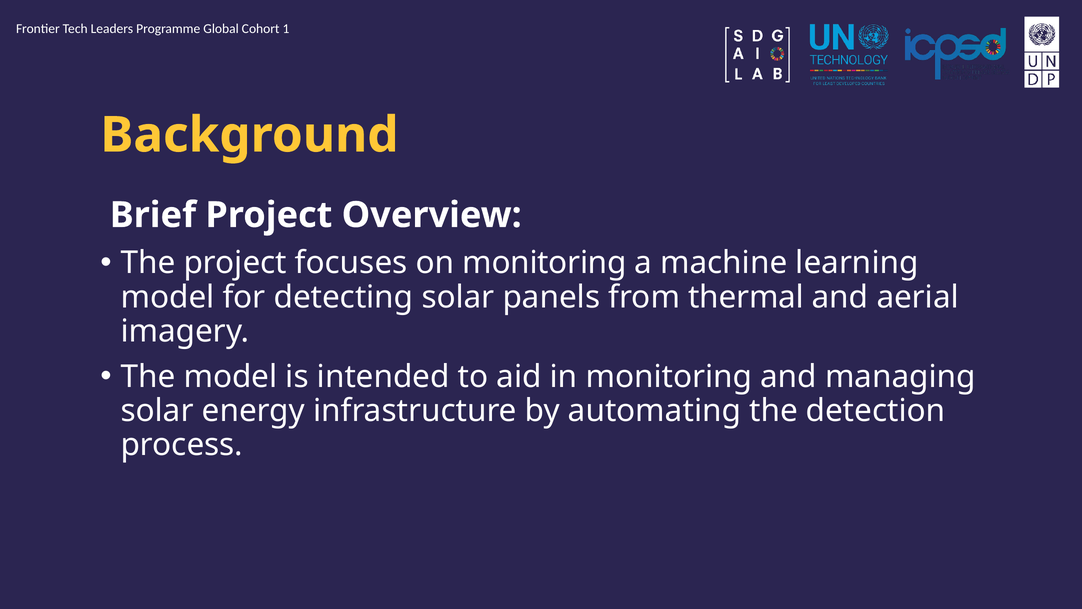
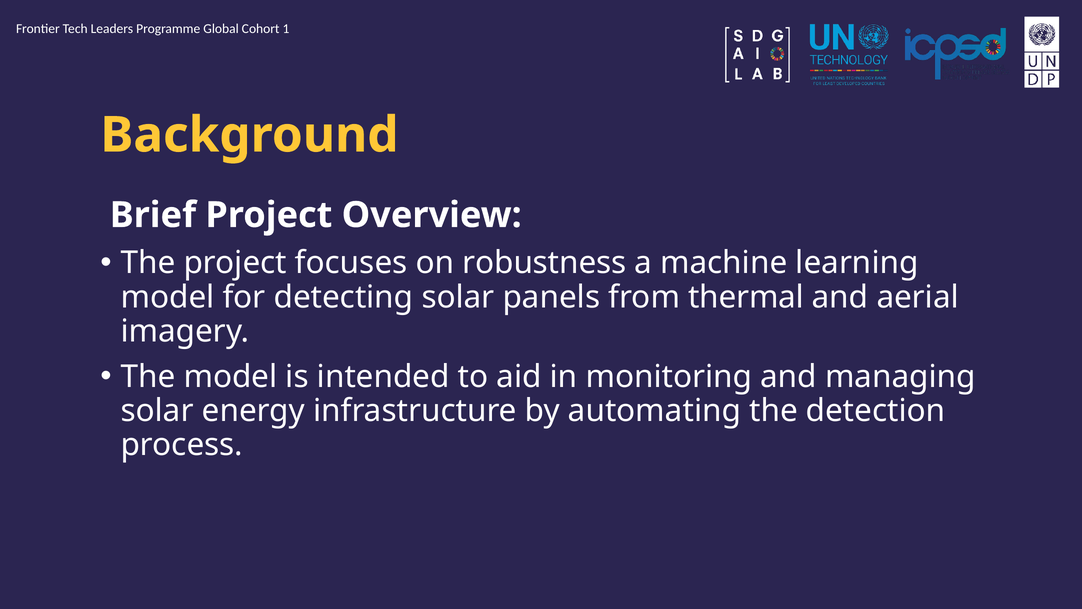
on monitoring: monitoring -> robustness (544, 263)
